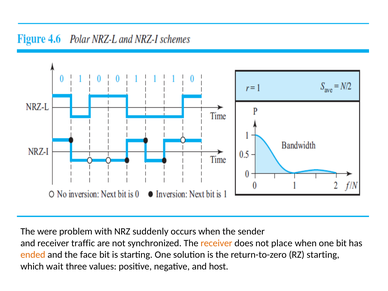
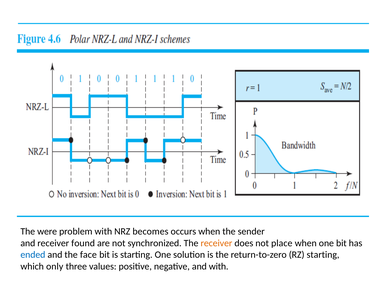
suddenly: suddenly -> becomes (150, 231)
traffic: traffic -> found (83, 243)
ended colour: orange -> blue (33, 255)
wait: wait -> only (55, 266)
and host: host -> with (219, 266)
